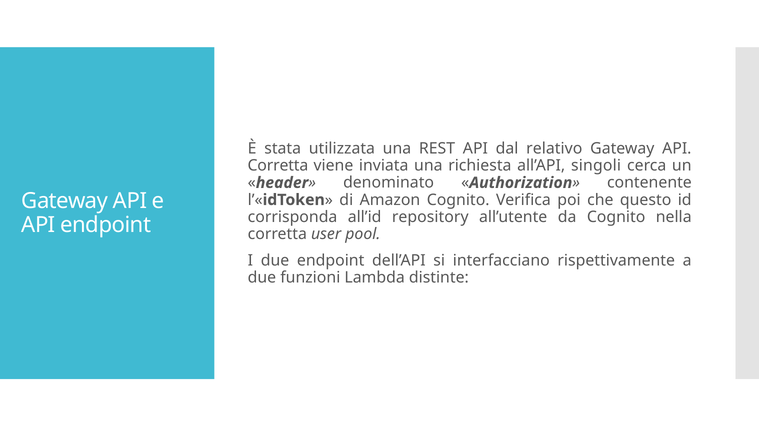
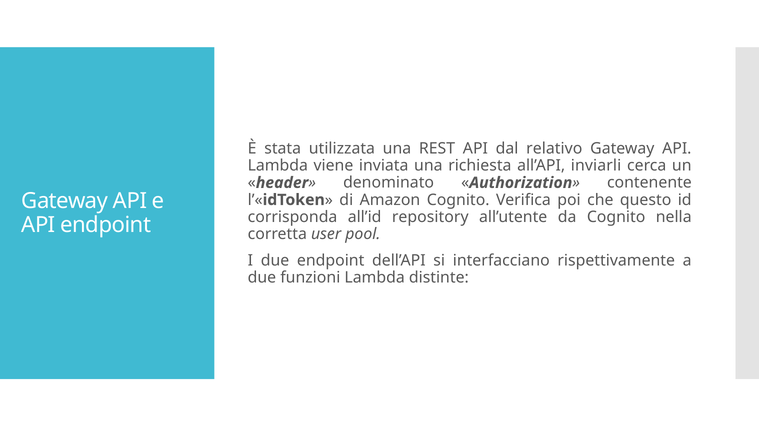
Corretta: Corretta -> Lambda (278, 166)
singoli: singoli -> inviarli (596, 166)
